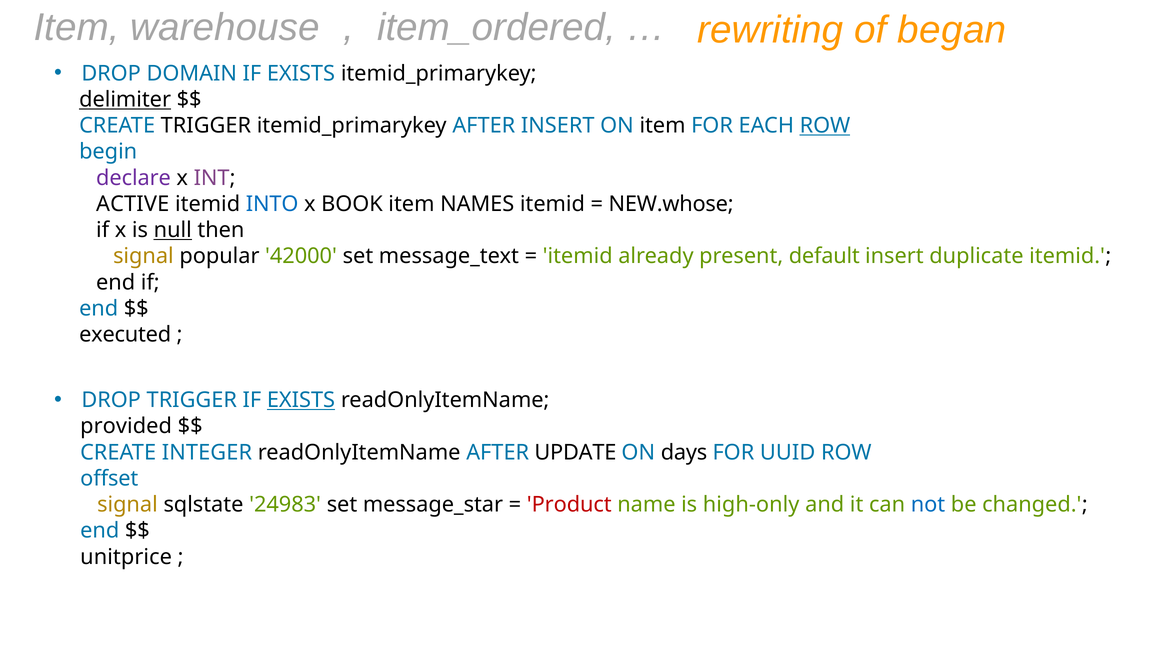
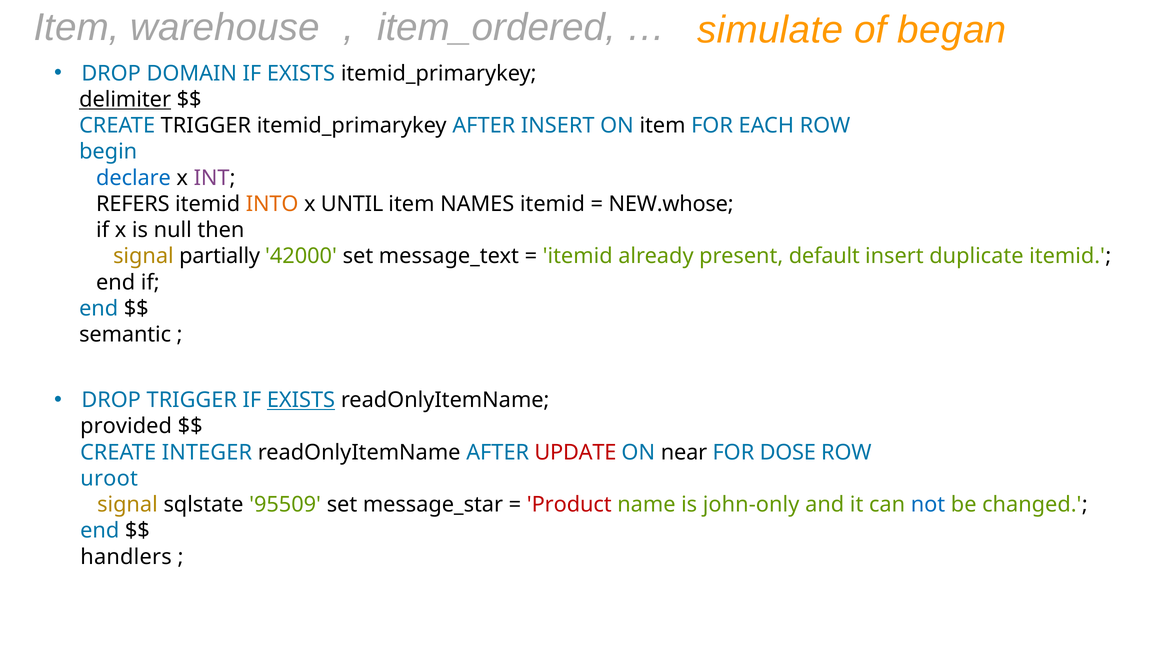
rewriting: rewriting -> simulate (770, 30)
ROW underline: present -> none (825, 126)
declare colour: purple -> blue (133, 178)
ACTIVE: ACTIVE -> REFERS (133, 204)
INTO colour: blue -> orange (272, 204)
BOOK: BOOK -> UNTIL (352, 204)
null underline: present -> none (173, 230)
popular: popular -> partially (220, 256)
executed: executed -> semantic (125, 335)
UPDATE colour: black -> red (575, 452)
days: days -> near (684, 452)
UUID: UUID -> DOSE (788, 452)
offset: offset -> uroot (109, 479)
24983: 24983 -> 95509 (285, 505)
high-only: high-only -> john-only (751, 505)
unitprice: unitprice -> handlers (126, 557)
